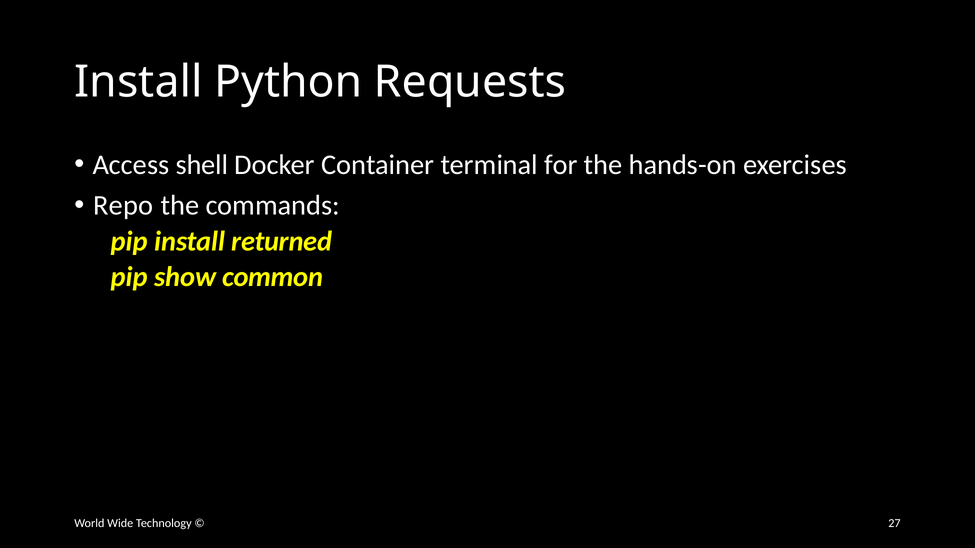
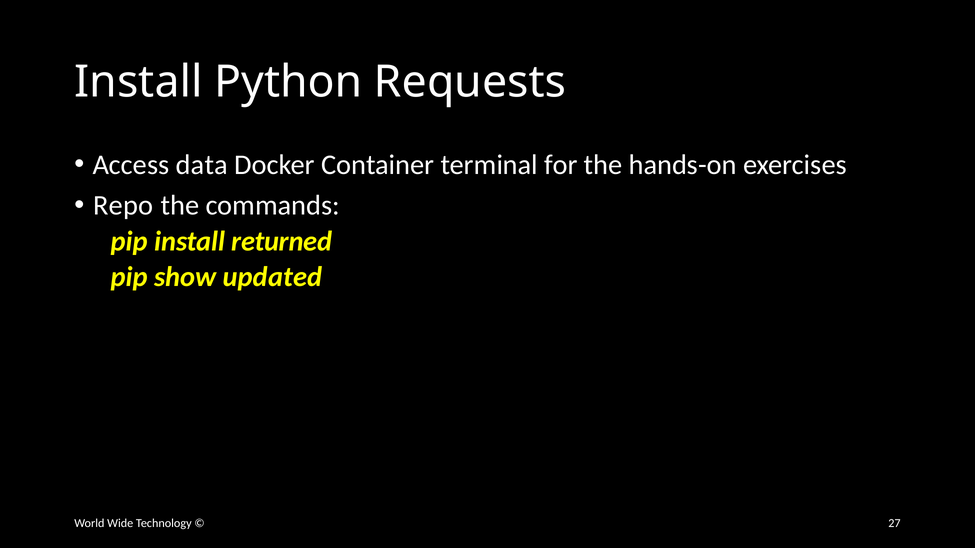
shell: shell -> data (202, 165)
common: common -> updated (273, 277)
